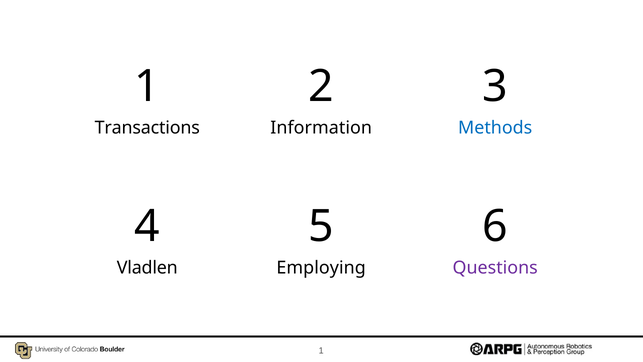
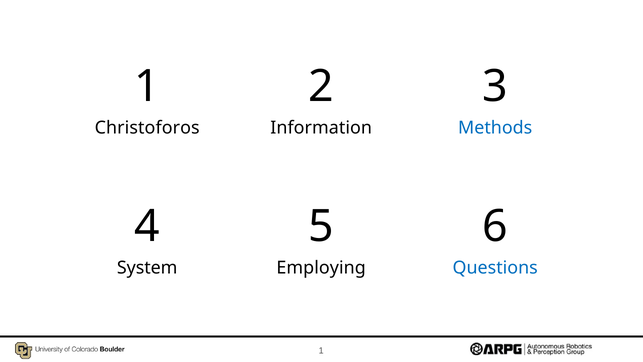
Transactions: Transactions -> Christoforos (147, 128)
Vladlen: Vladlen -> System (147, 268)
Questions colour: purple -> blue (495, 268)
